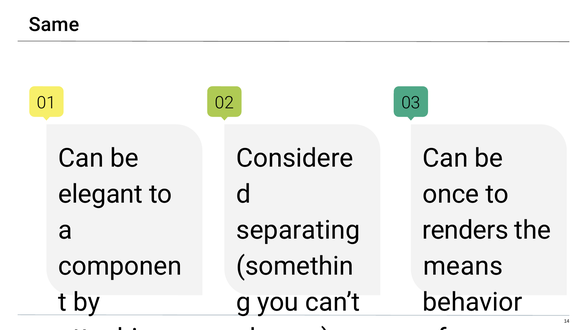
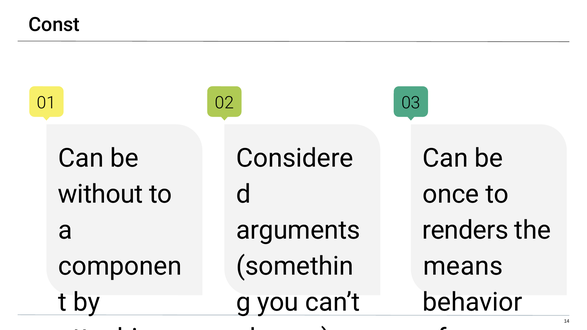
Same: Same -> Const (54, 25)
elegant: elegant -> without (100, 194)
separating: separating -> arguments (298, 230)
